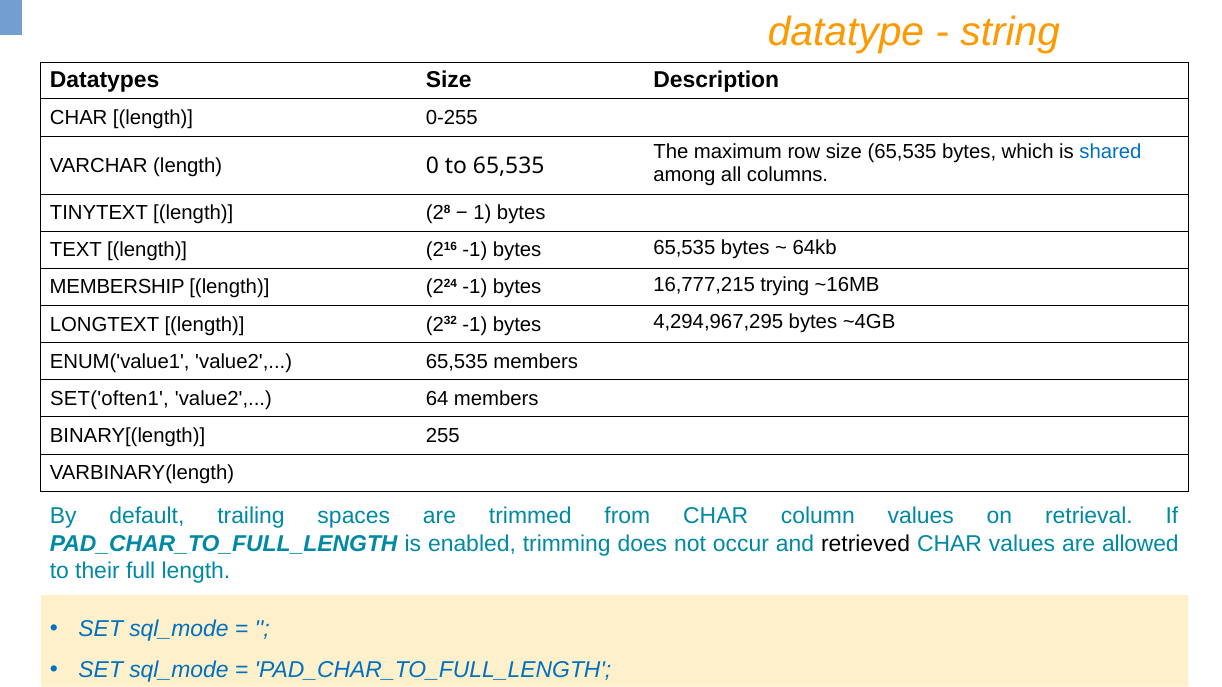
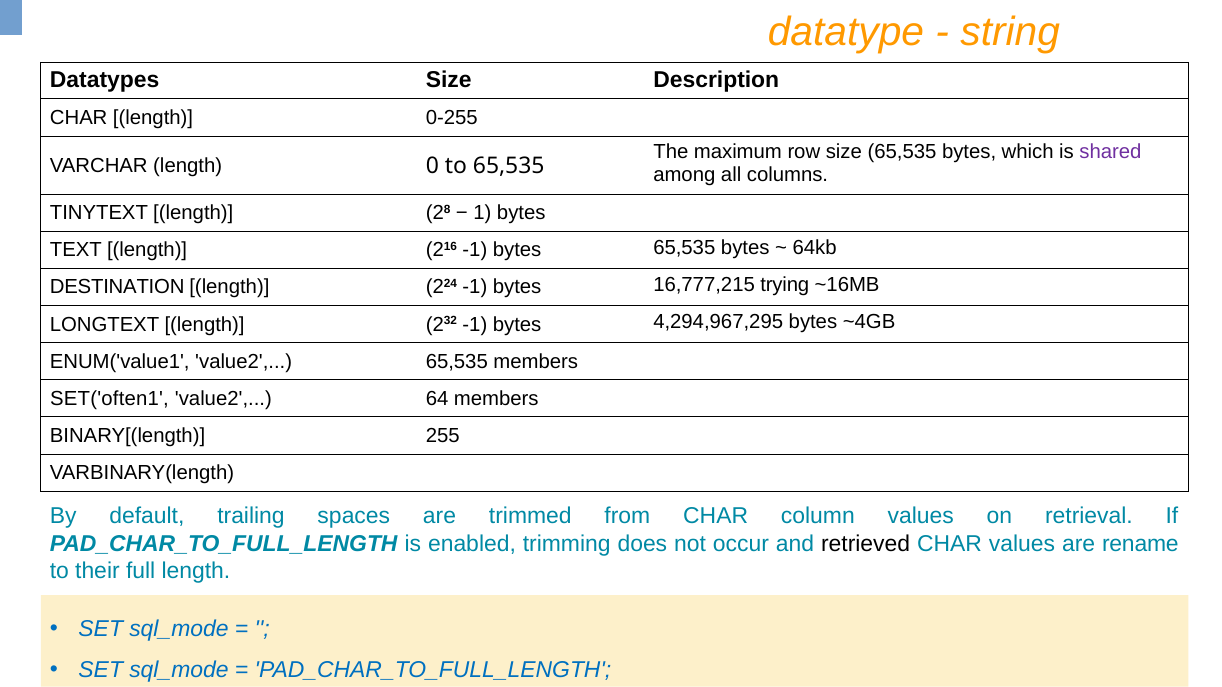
shared colour: blue -> purple (1110, 152)
MEMBERSHIP: MEMBERSHIP -> DESTINATION (117, 287)
allowed: allowed -> rename (1140, 544)
